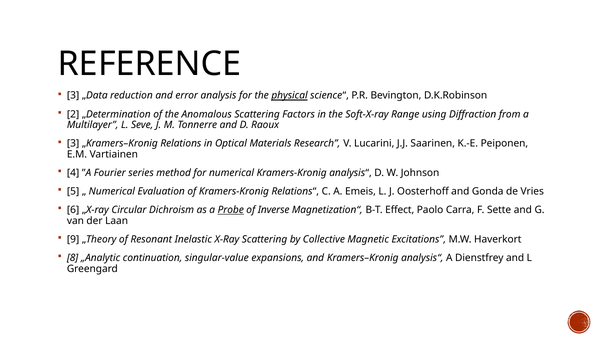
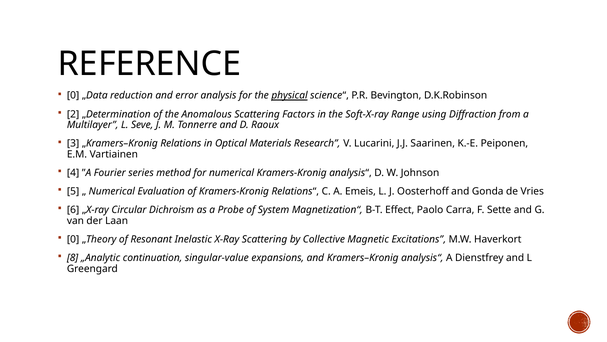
3: 3 -> 0 (73, 95)
Probe underline: present -> none (231, 210)
Inverse: Inverse -> System (274, 210)
9: 9 -> 0 (73, 239)
